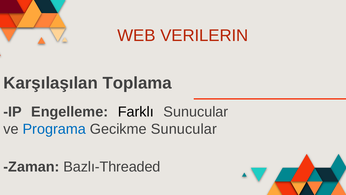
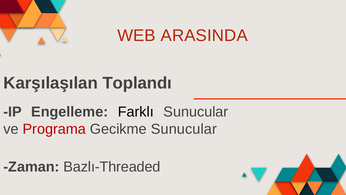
VERILERIN: VERILERIN -> ARASINDA (204, 35)
Toplama: Toplama -> Toplandı (137, 83)
Programa colour: blue -> red (54, 129)
